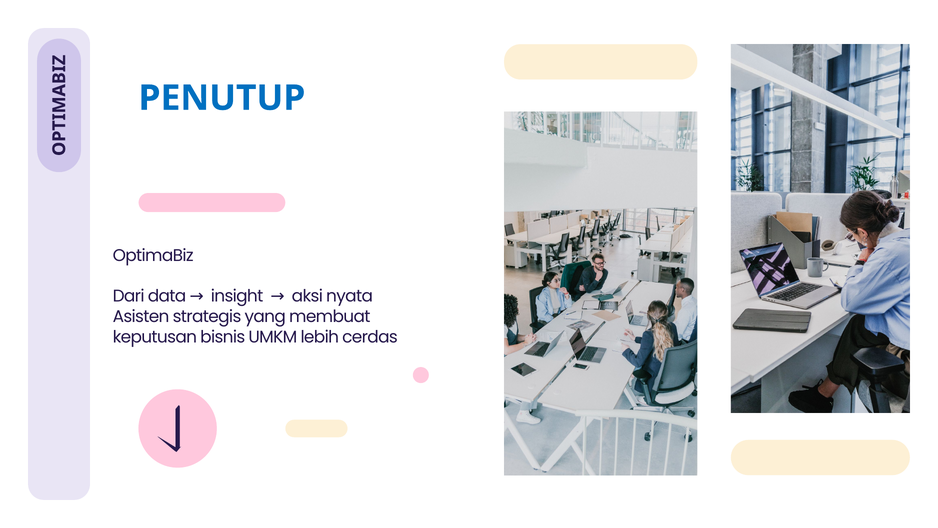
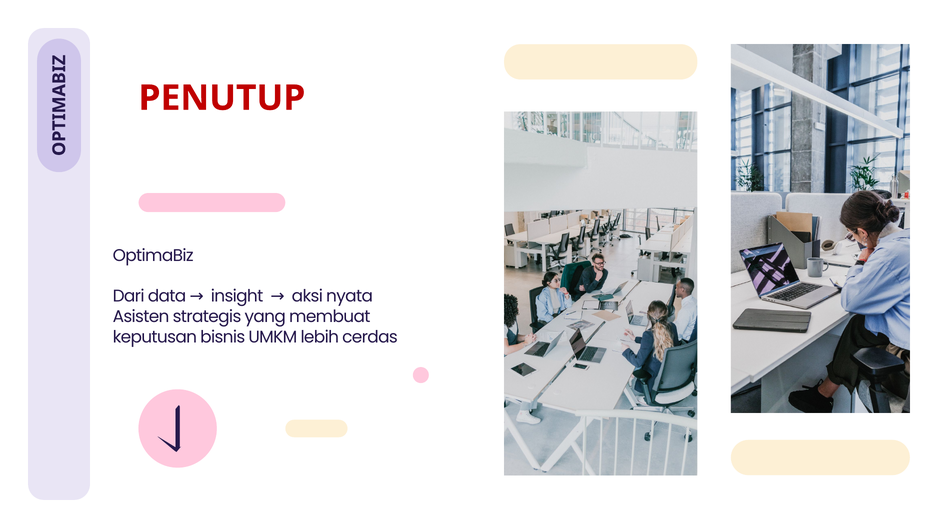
PENUTUP colour: blue -> red (222, 98)
